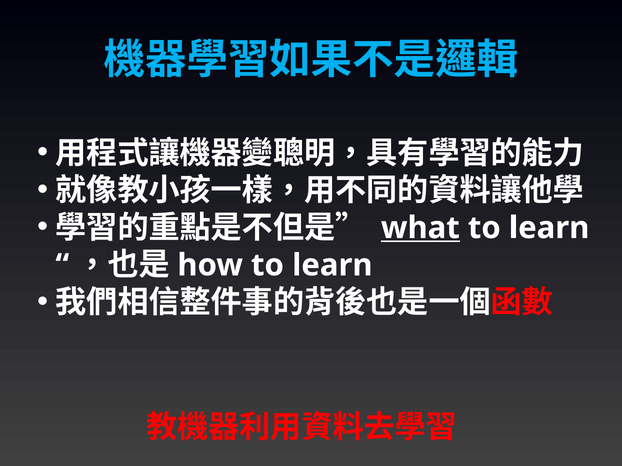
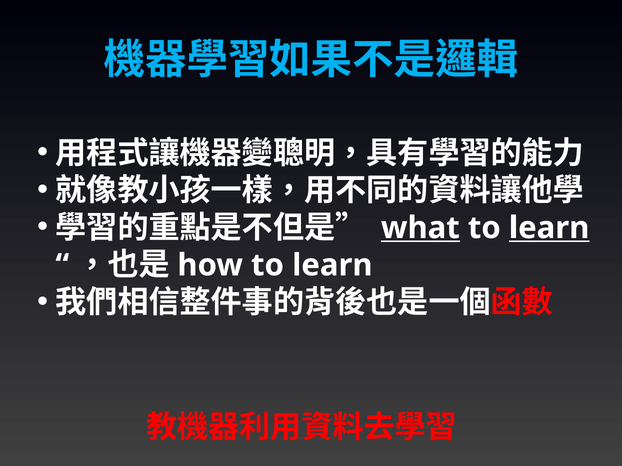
learn underline: none -> present (549, 228)
